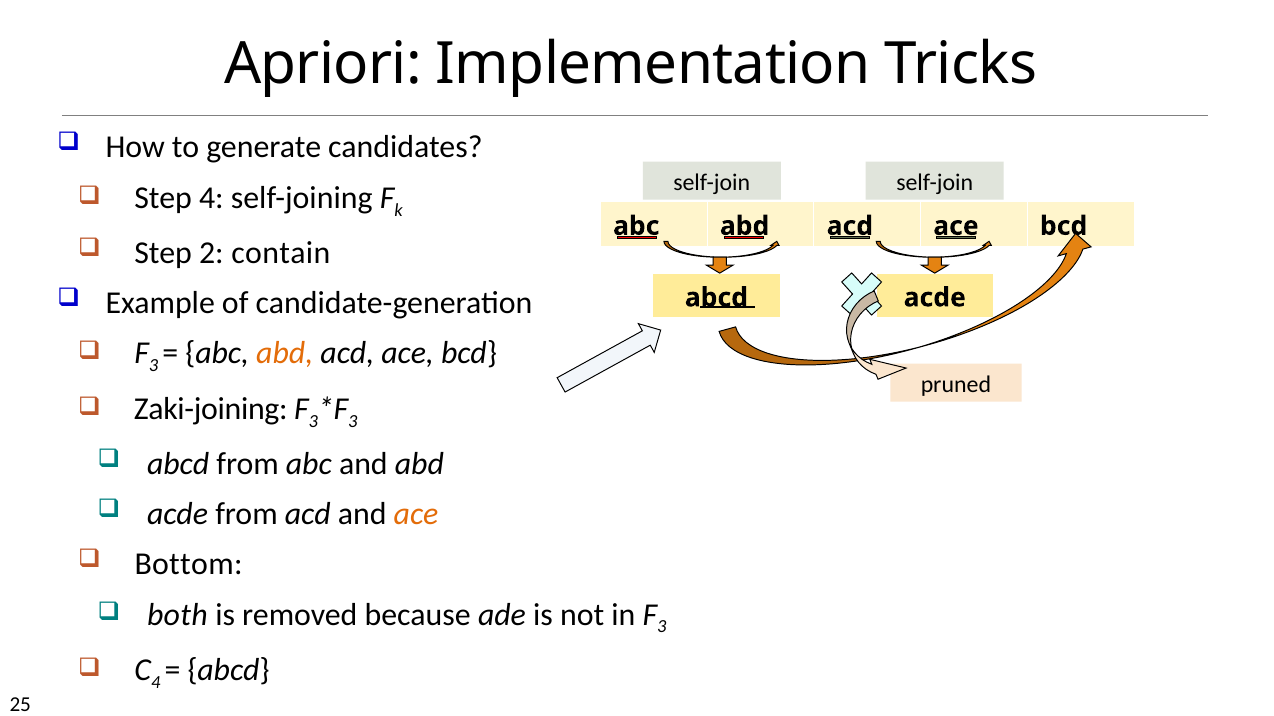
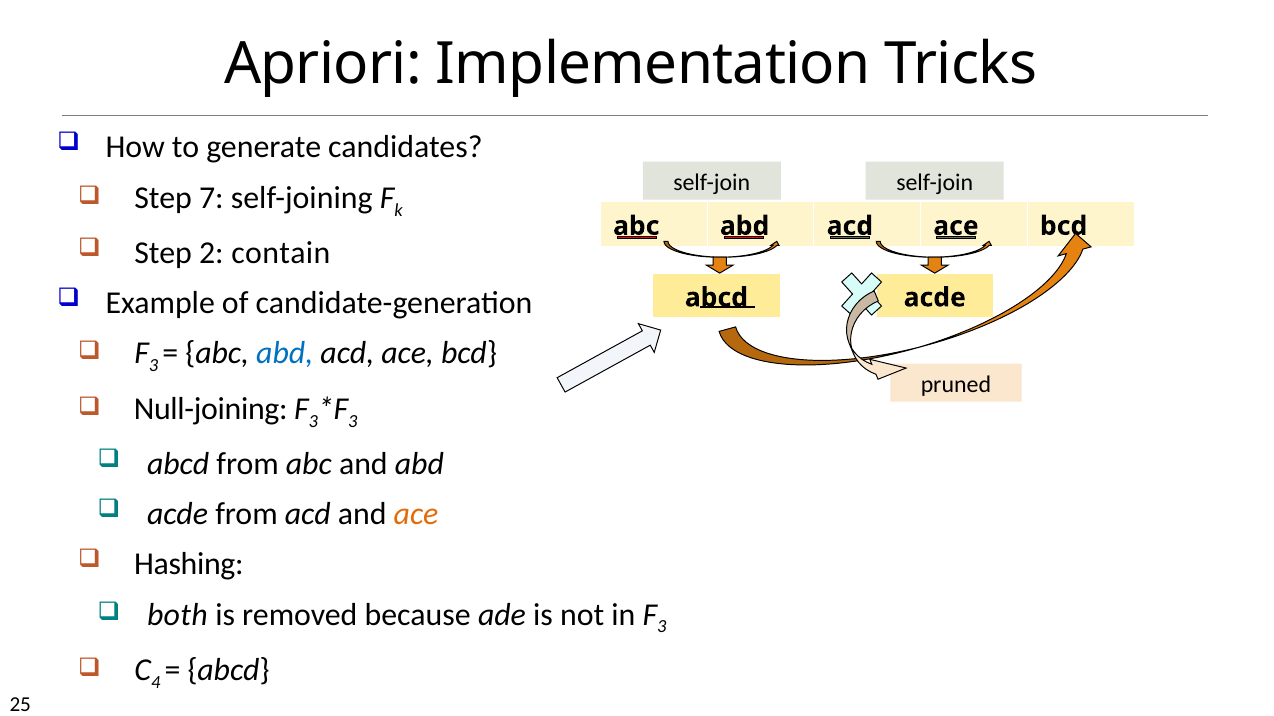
Step 4: 4 -> 7 (211, 198)
abd colour: orange -> blue (285, 353)
Zaki-joining: Zaki-joining -> Null-joining (211, 409)
Bottom: Bottom -> Hashing (189, 565)
